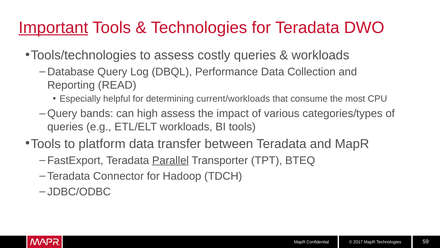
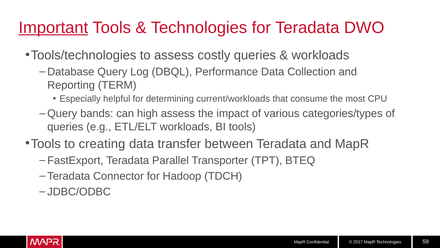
READ: READ -> TERM (117, 85)
platform: platform -> creating (102, 143)
Parallel underline: present -> none (170, 160)
